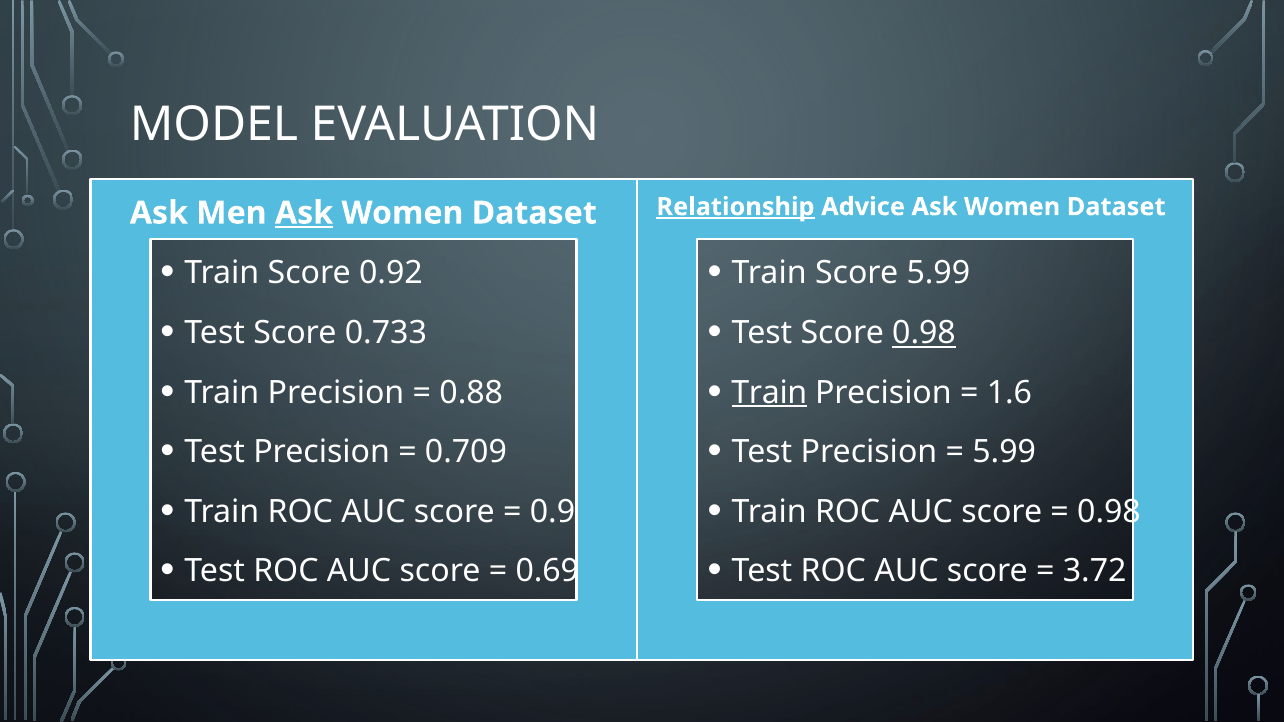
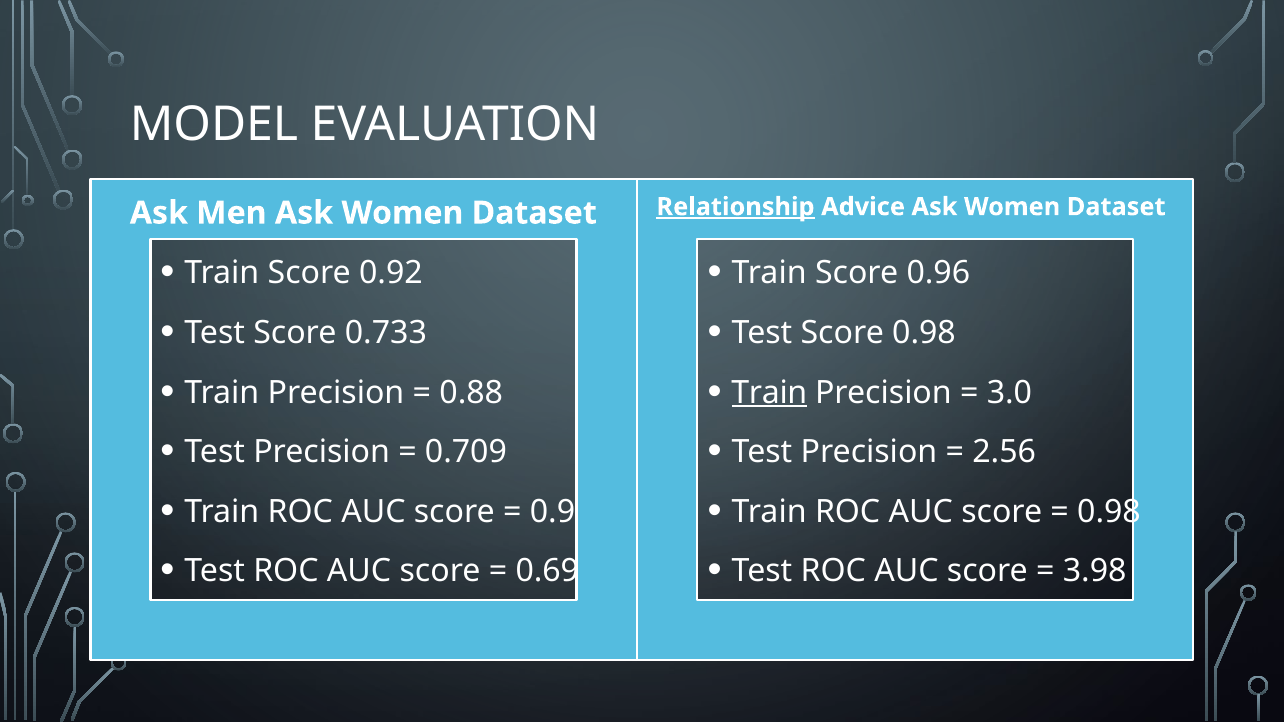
Ask underline: present -> none (304, 213)
Score 5.99: 5.99 -> 0.96 (938, 273)
0.98 underline: present -> none (924, 333)
1.6: 1.6 -> 3.0 (1009, 393)
5.99: 5.99 -> 2.56 (1004, 452)
3.72: 3.72 -> 3.98 (1095, 571)
